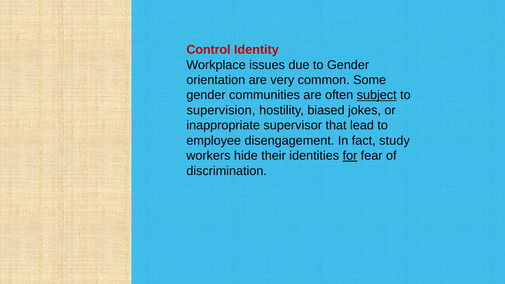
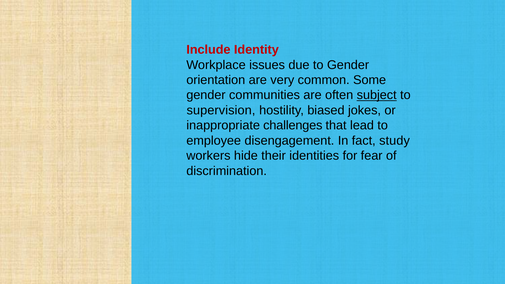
Control: Control -> Include (208, 50)
supervisor: supervisor -> challenges (293, 125)
for underline: present -> none (350, 156)
